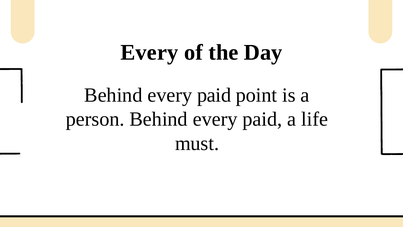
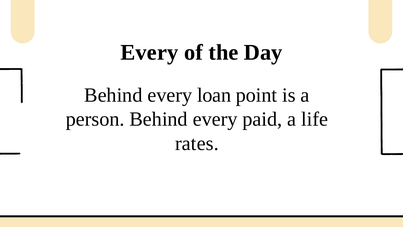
paid: paid -> loan (214, 95)
must: must -> rates (197, 143)
